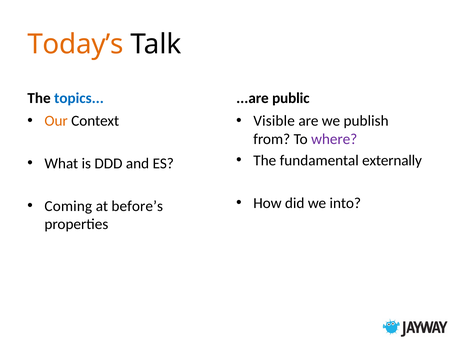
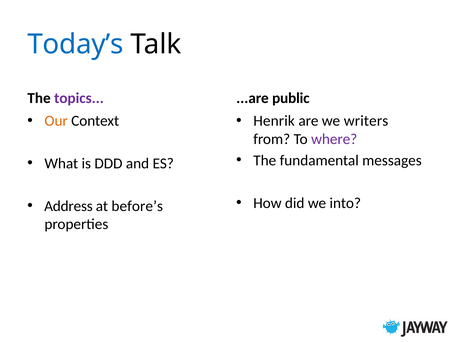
Today’s colour: orange -> blue (75, 44)
topics colour: blue -> purple (79, 98)
Visible: Visible -> Henrik (274, 121)
publish: publish -> writers (366, 121)
externally: externally -> messages (392, 160)
Coming: Coming -> Address (68, 206)
